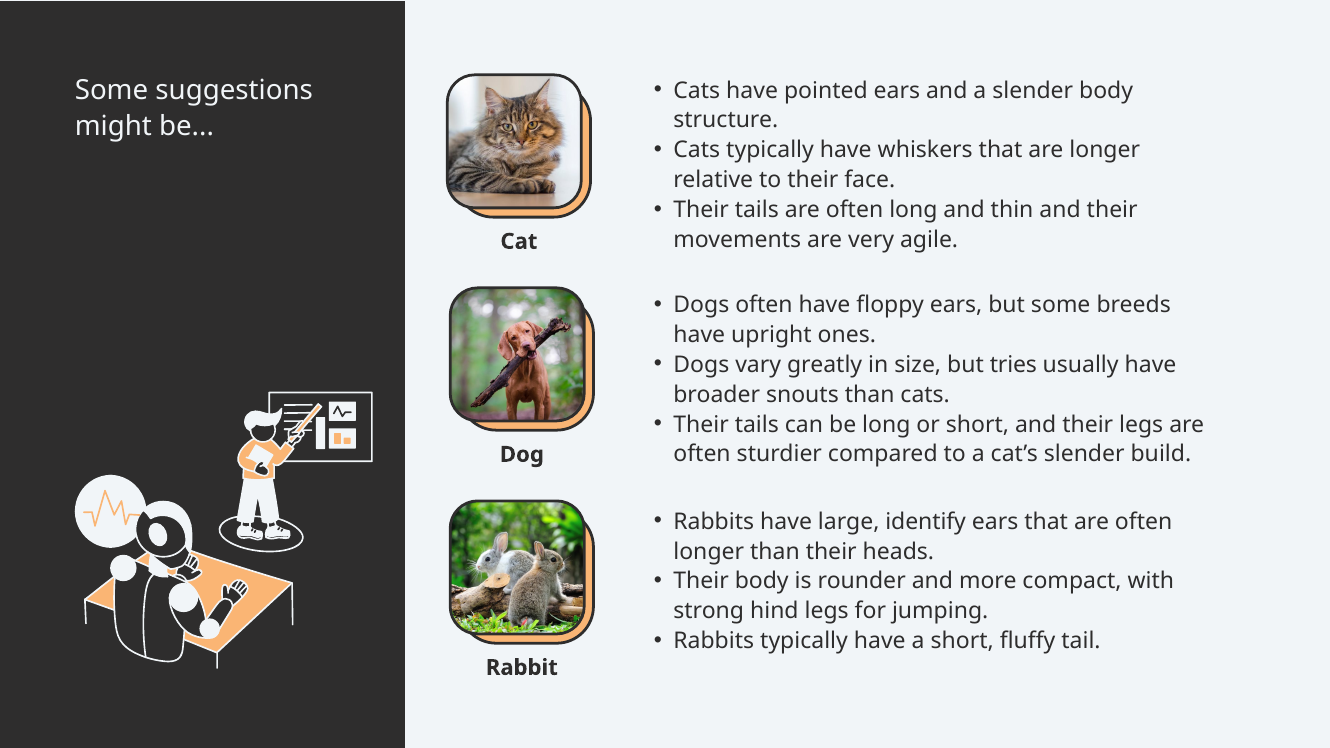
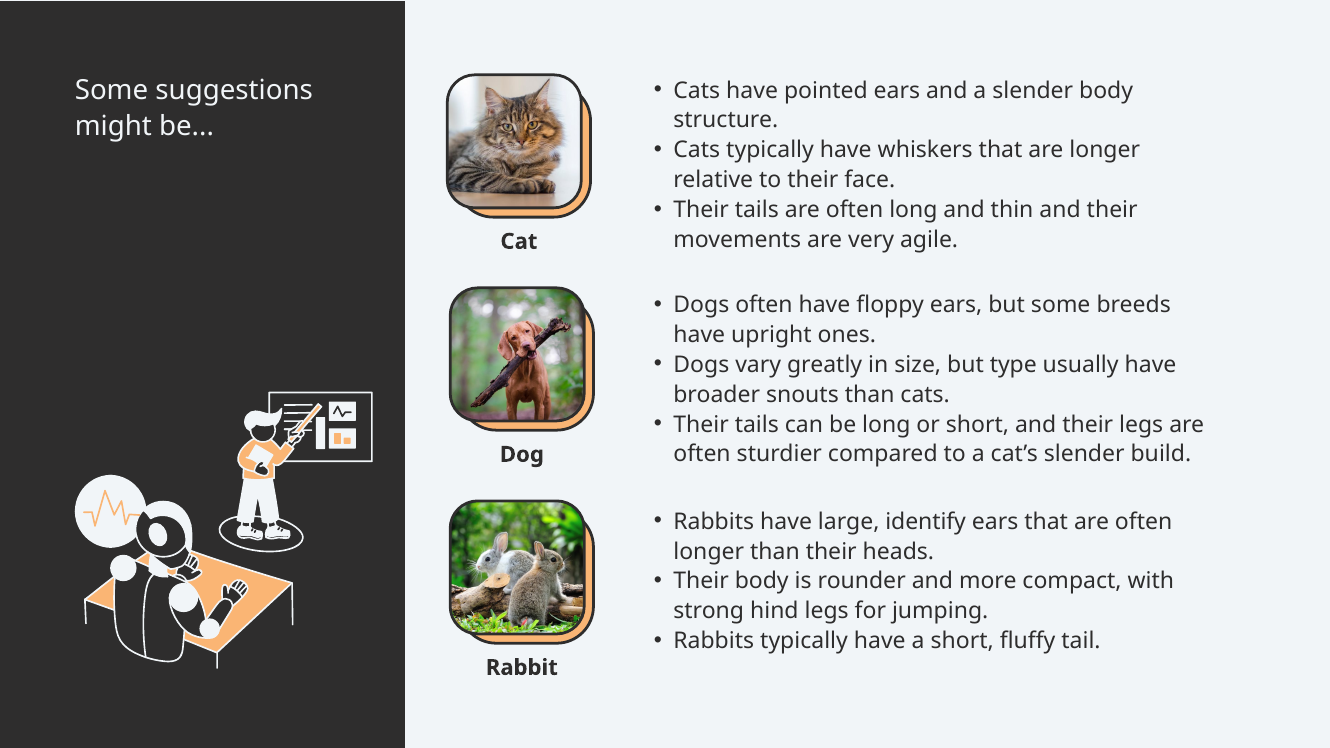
tries: tries -> type (1013, 365)
